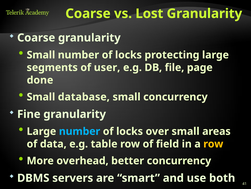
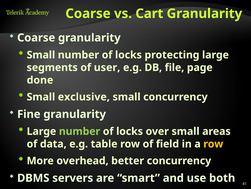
Lost: Lost -> Cart (149, 14)
database: database -> exclusive (84, 97)
number colour: light blue -> light green (80, 131)
